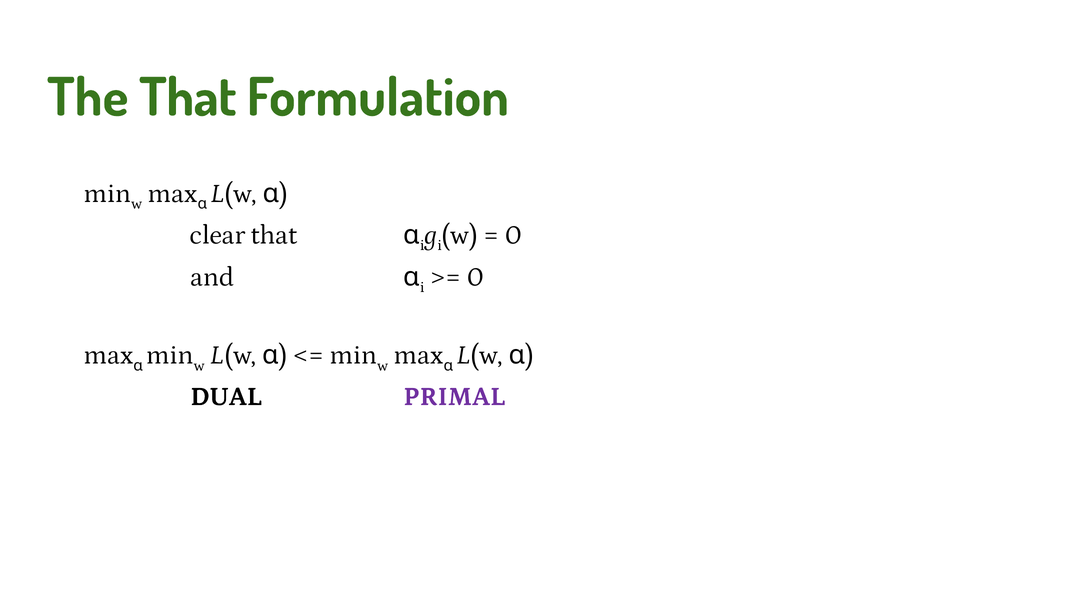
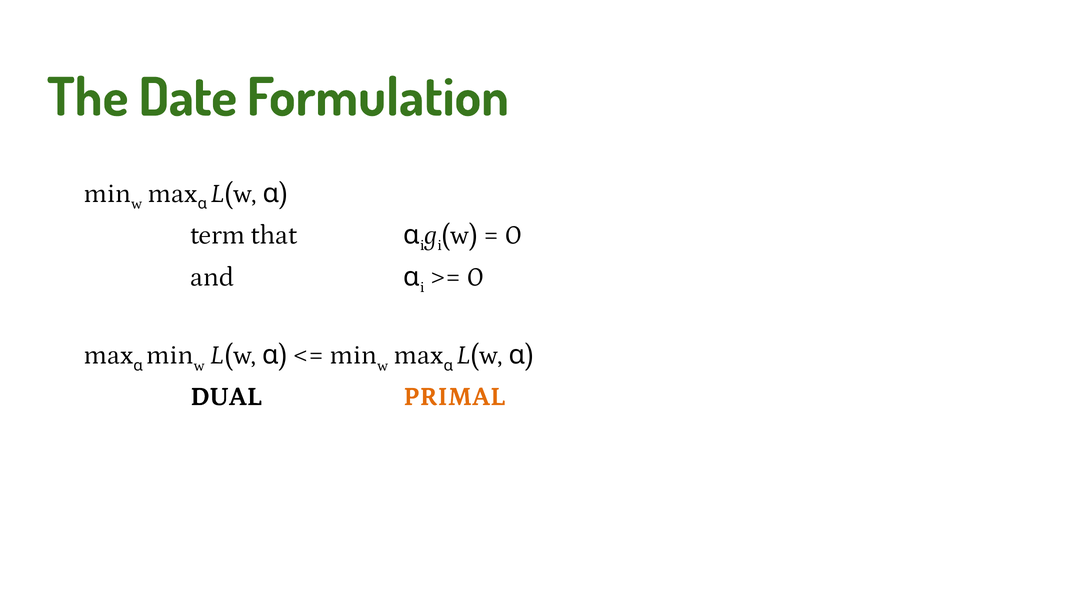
The That: That -> Date (188, 98)
clear: clear -> term (218, 235)
PRIMAL colour: purple -> orange (455, 396)
